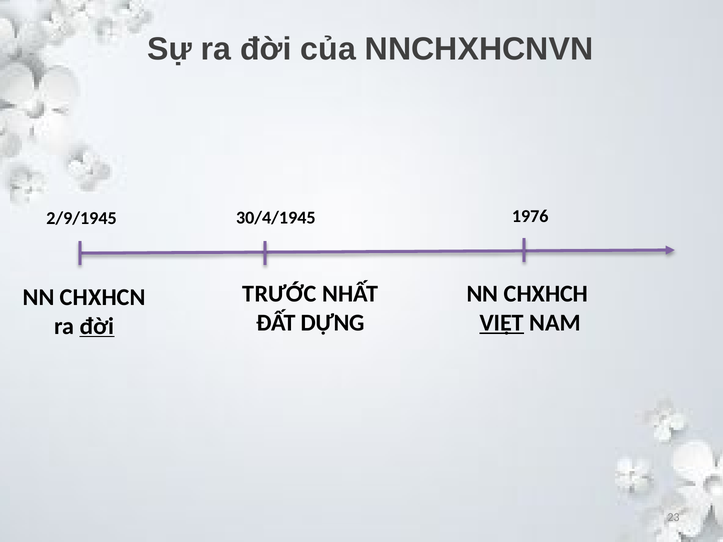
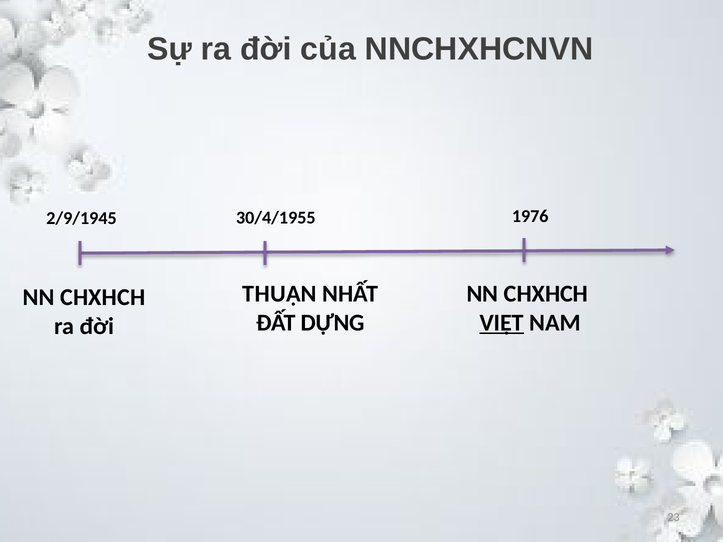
30/4/1945: 30/4/1945 -> 30/4/1955 (276, 218)
TRƯỚC: TRƯỚC -> THUẬN (280, 294)
CHXHCN: CHXHCN -> CHXHCH (103, 297)
đời underline: present -> none (97, 326)
